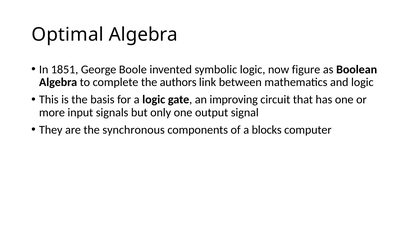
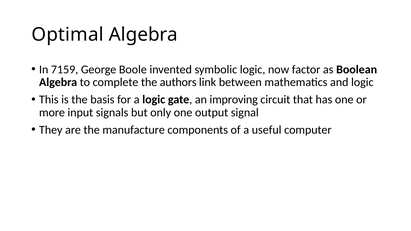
1851: 1851 -> 7159 (65, 69)
figure: figure -> factor (306, 69)
synchronous: synchronous -> manufacture (134, 130)
blocks: blocks -> useful (267, 130)
